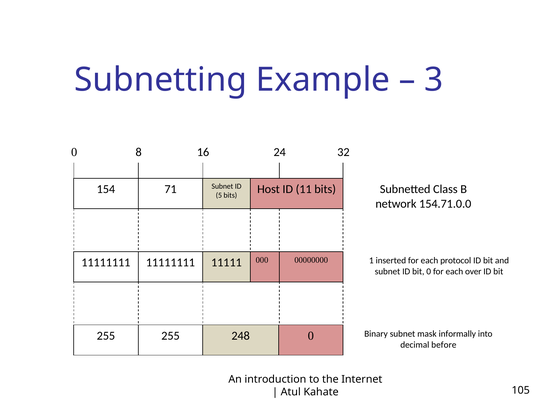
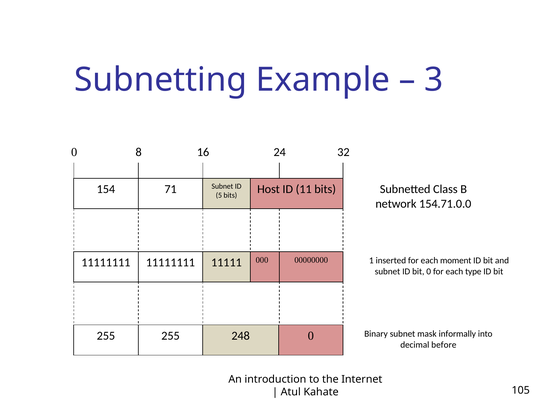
protocol: protocol -> moment (456, 261)
over: over -> type (473, 272)
